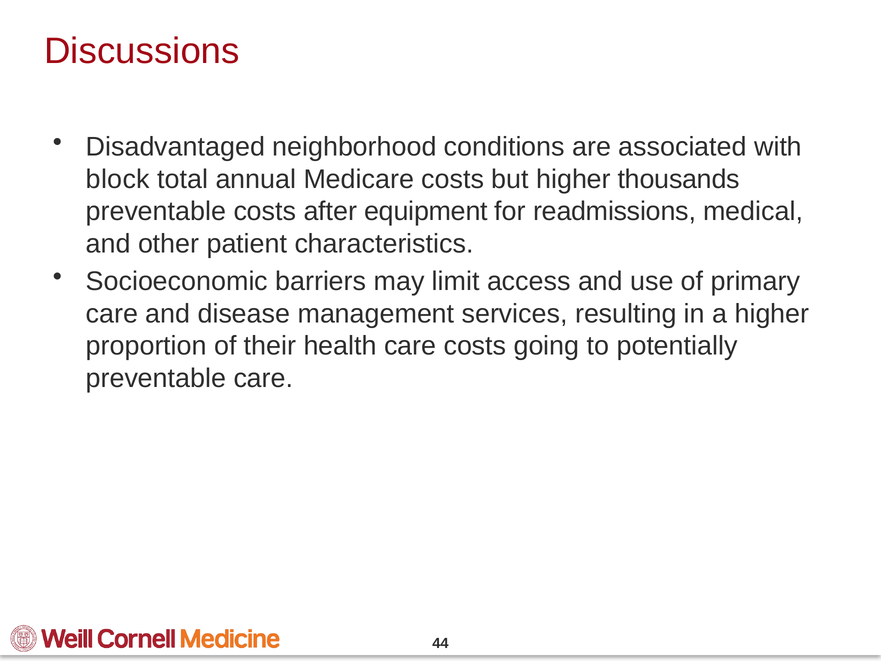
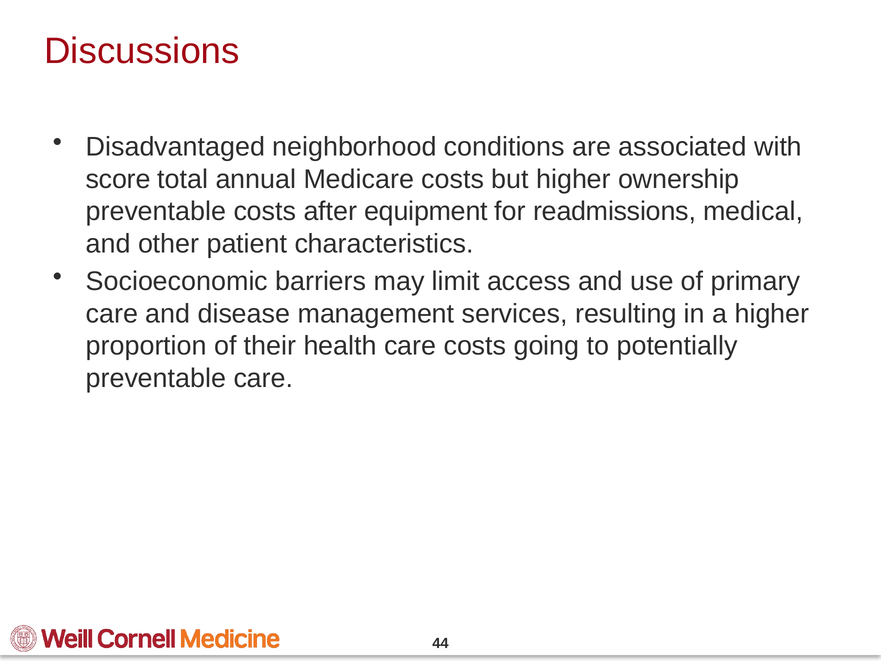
block: block -> score (118, 179)
thousands: thousands -> ownership (679, 179)
